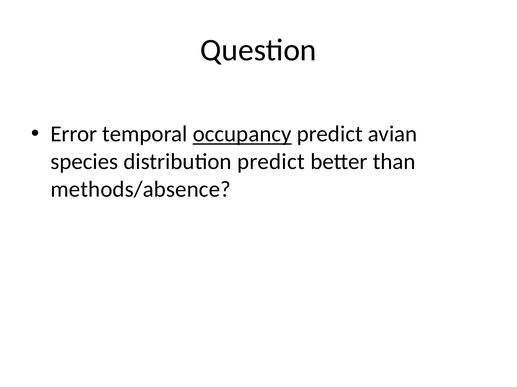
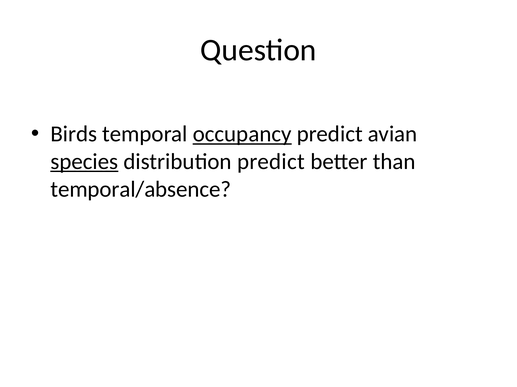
Error: Error -> Birds (74, 134)
species underline: none -> present (84, 162)
methods/absence: methods/absence -> temporal/absence (141, 189)
